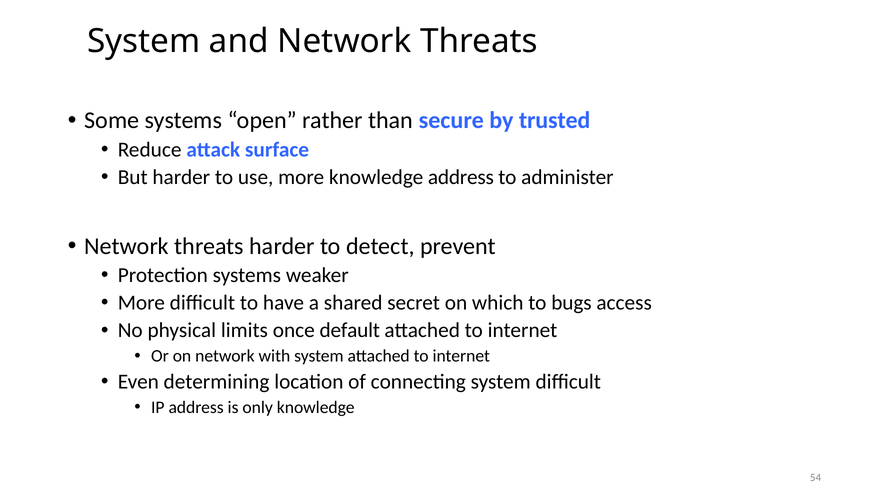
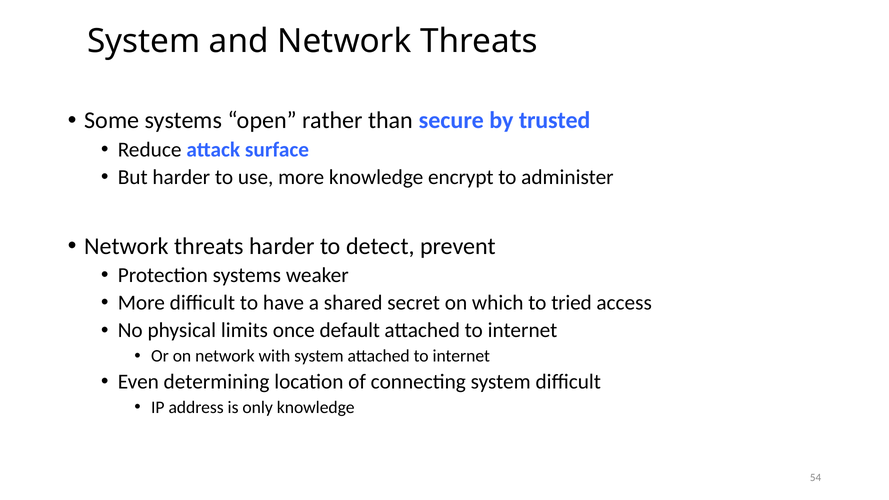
knowledge address: address -> encrypt (461, 177)
bugs: bugs -> tried (572, 303)
